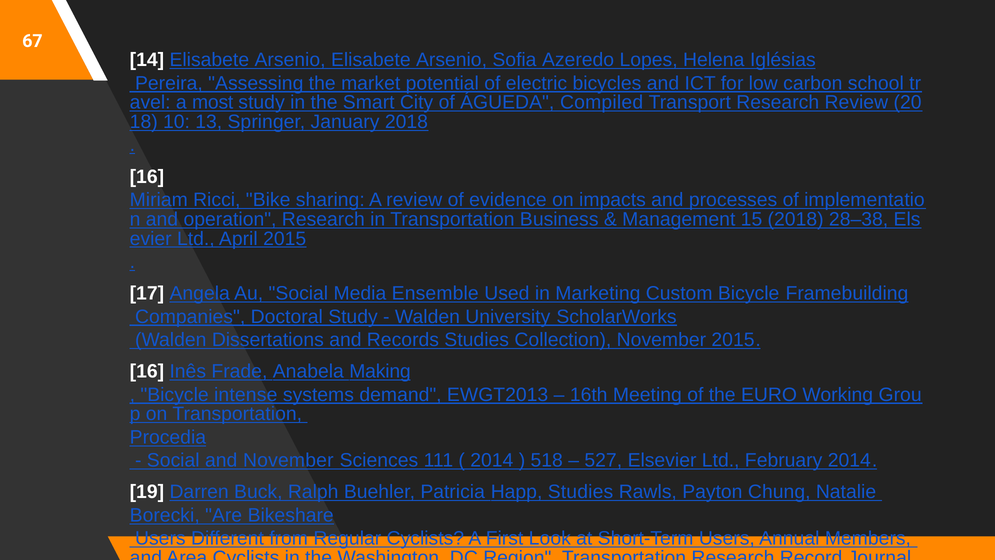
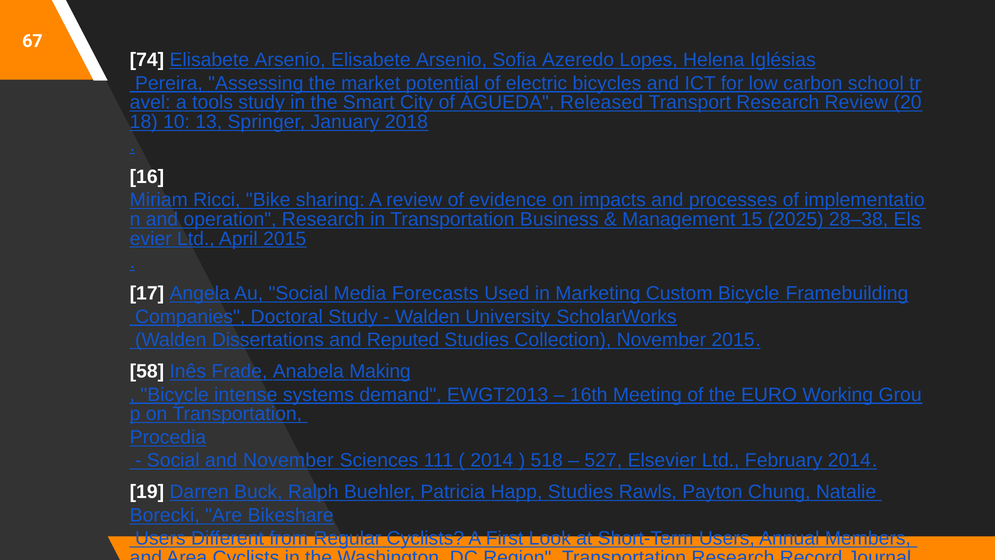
14: 14 -> 74 (147, 60)
most: most -> tools (213, 102)
Compiled: Compiled -> Released (602, 102)
15 2018: 2018 -> 2025 (796, 219)
Ensemble: Ensemble -> Forecasts (435, 293)
Records: Records -> Reputed (403, 340)
16: 16 -> 58 (147, 371)
